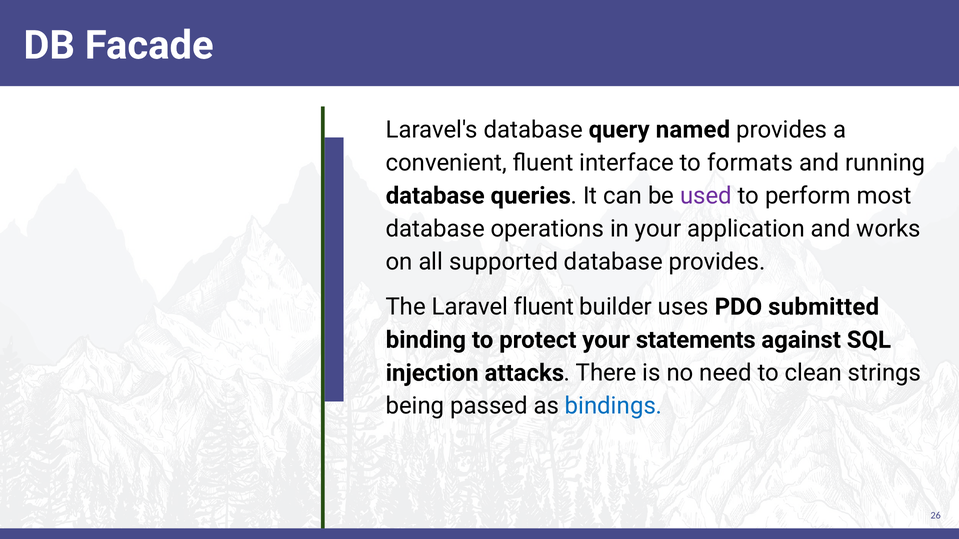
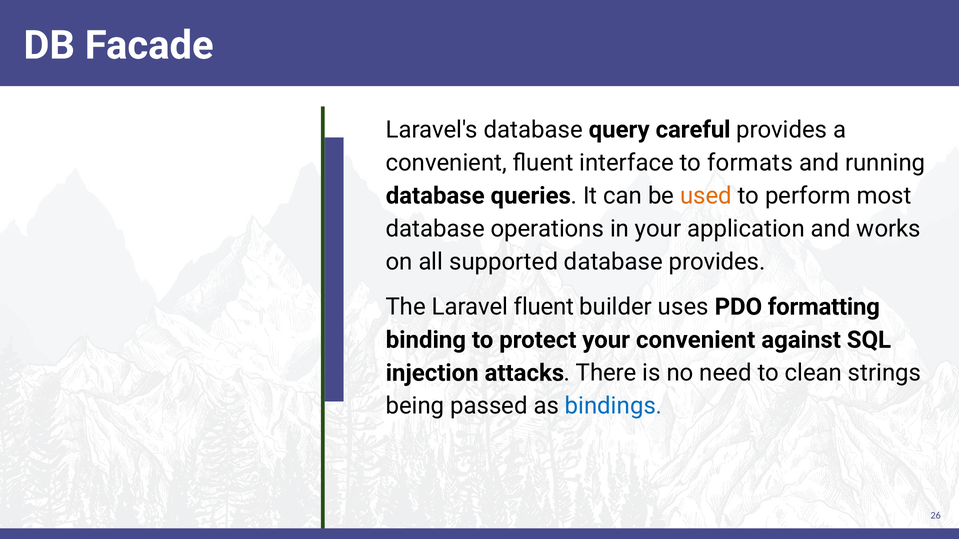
named: named -> careful (693, 130)
used colour: purple -> orange (706, 196)
submitted: submitted -> formatting (824, 307)
your statements: statements -> convenient (696, 340)
